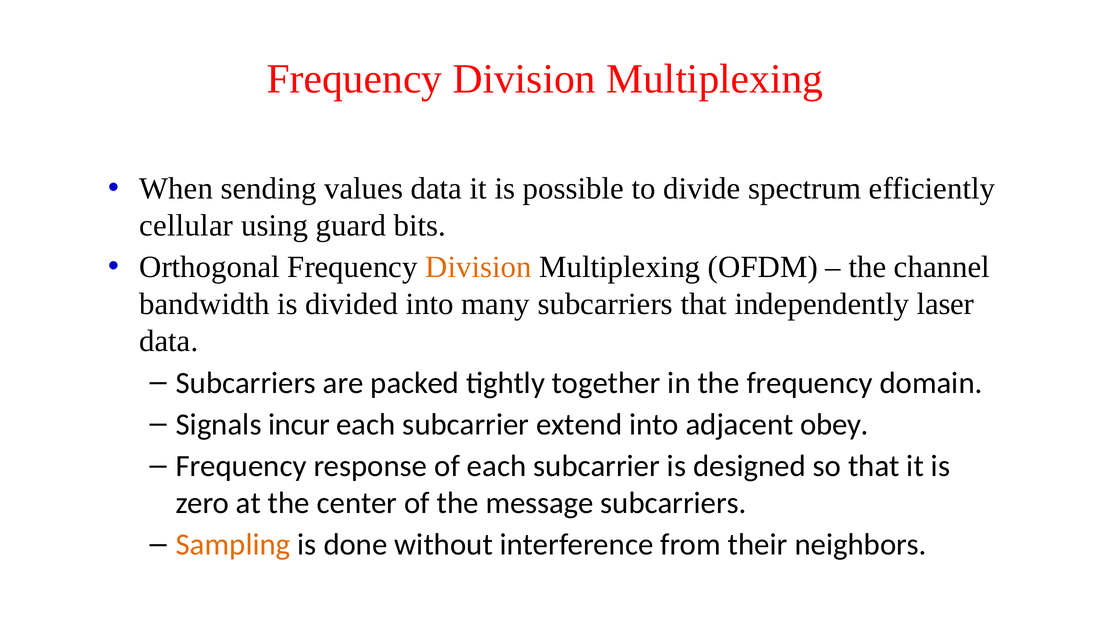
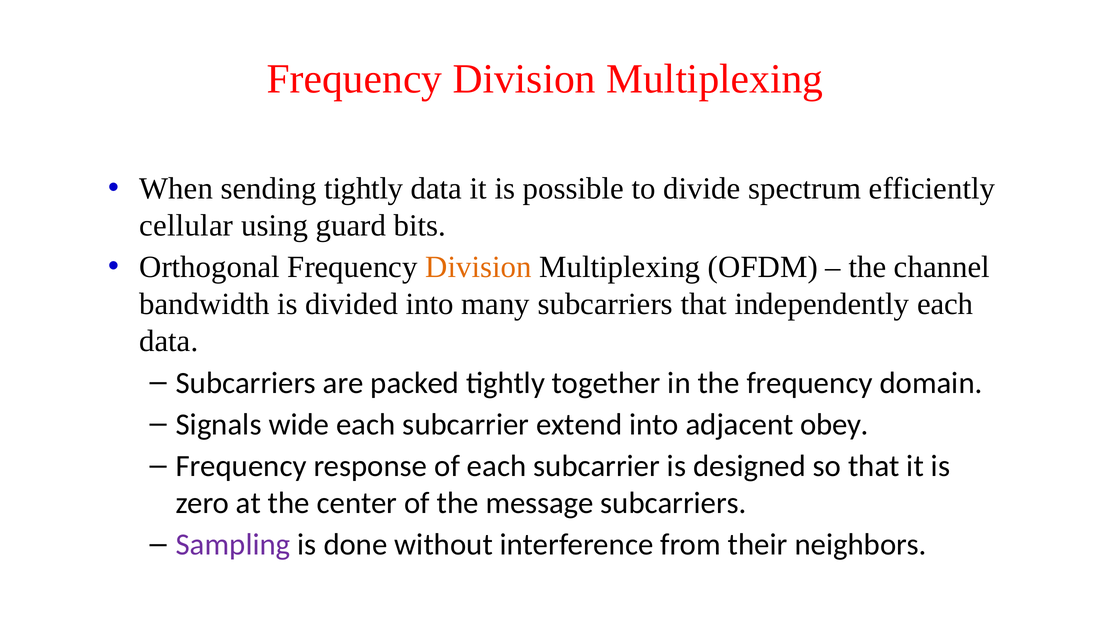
sending values: values -> tightly (364, 189)
independently laser: laser -> each (945, 304)
incur: incur -> wide (299, 424)
Sampling colour: orange -> purple (233, 545)
